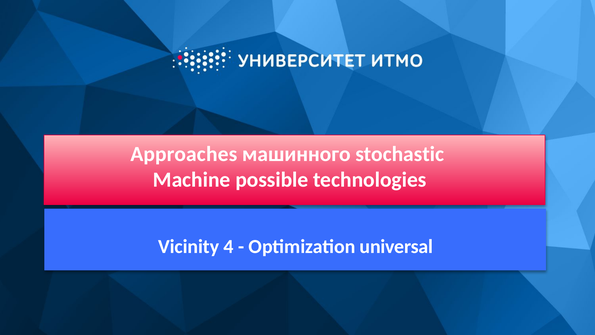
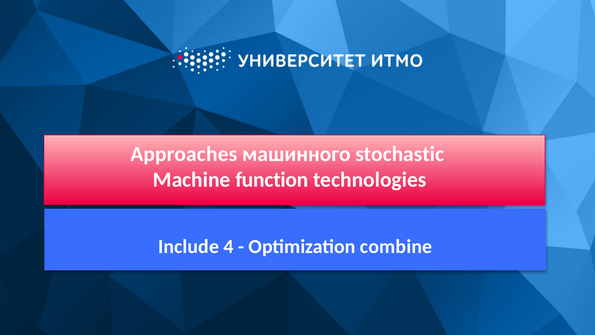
possible: possible -> function (272, 180)
Vicinity: Vicinity -> Include (189, 246)
universal: universal -> combine (396, 246)
